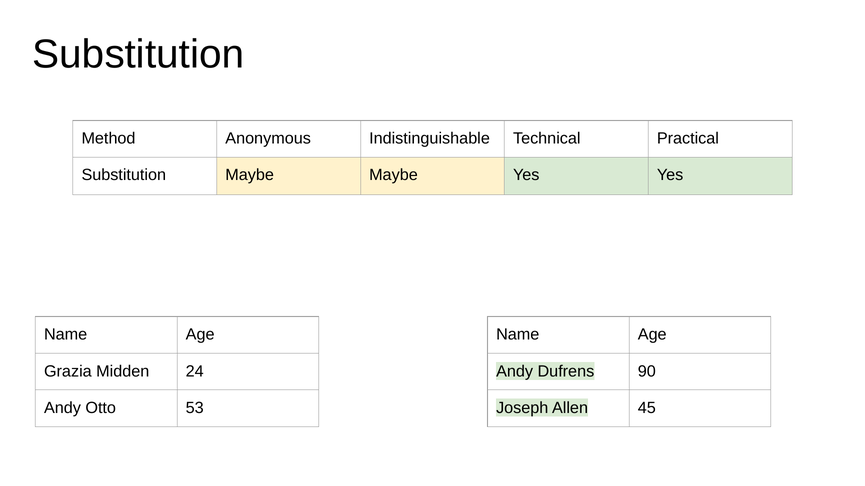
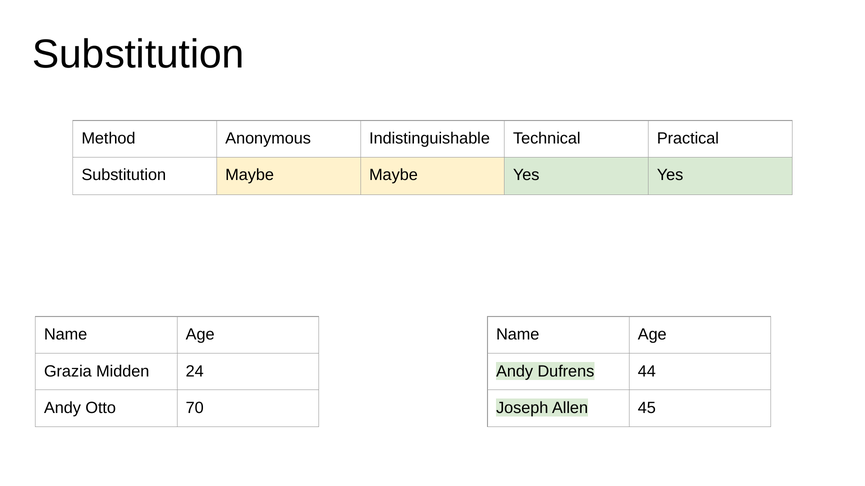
90: 90 -> 44 (647, 372)
53: 53 -> 70 (195, 408)
